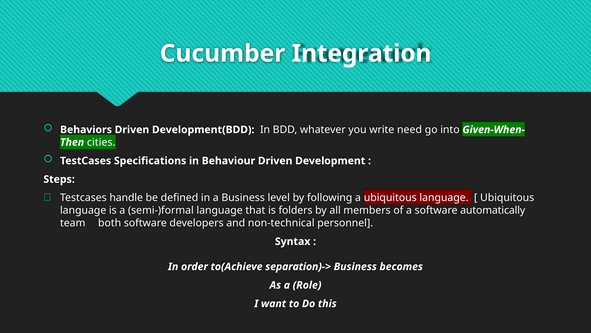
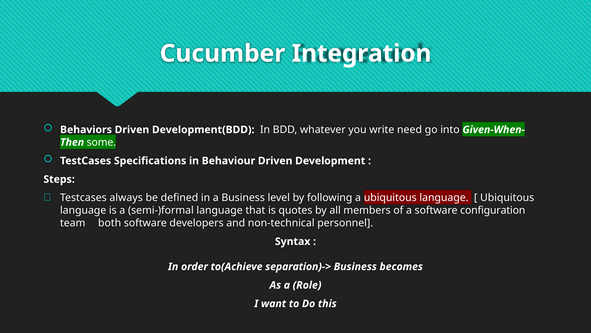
cities: cities -> some (101, 142)
handle: handle -> always (126, 197)
folders: folders -> quotes (295, 210)
automatically: automatically -> configuration (493, 210)
